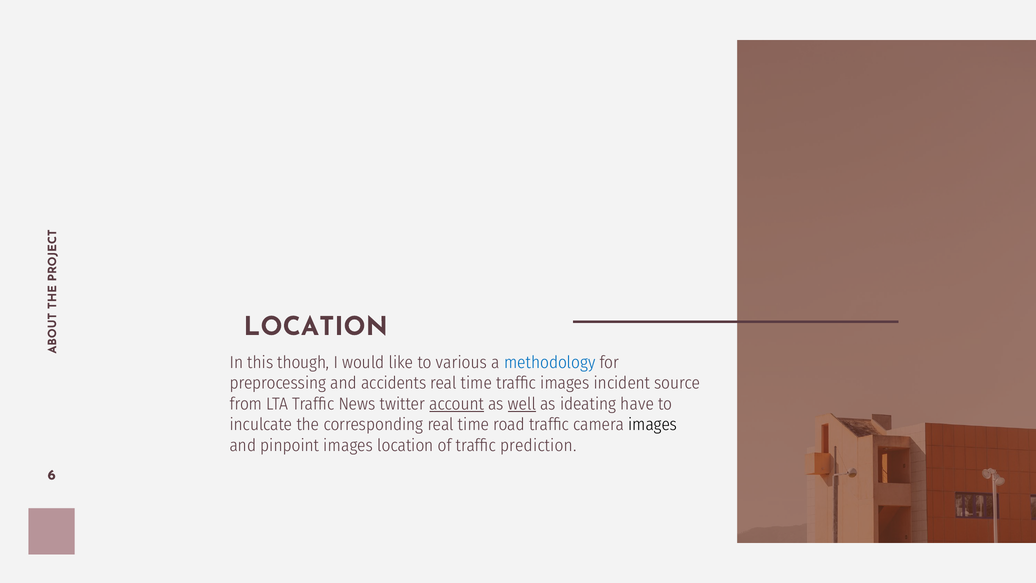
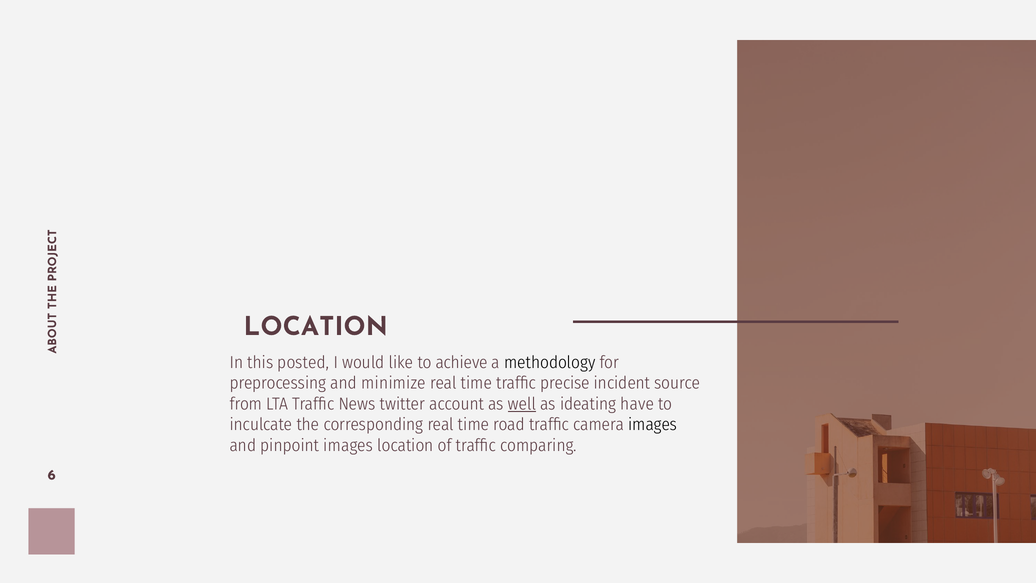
though: though -> posted (303, 362)
various: various -> achieve (462, 362)
methodology colour: blue -> black (550, 362)
accidents: accidents -> minimize (394, 383)
traffic images: images -> precise (565, 383)
account underline: present -> none (457, 404)
prediction: prediction -> comparing (538, 445)
